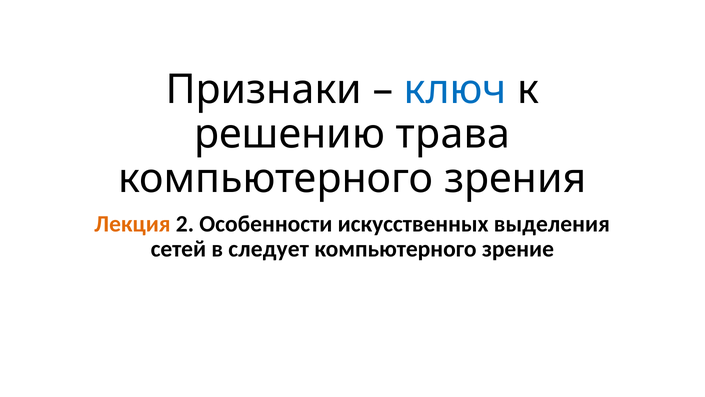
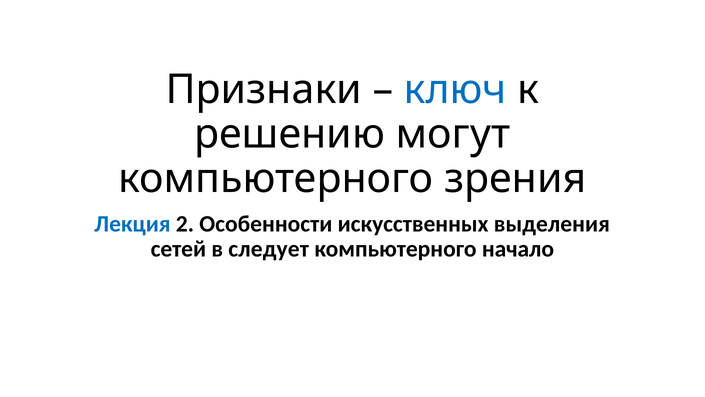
трава: трава -> могут (453, 134)
Лекция colour: orange -> blue (132, 223)
зрение: зрение -> начало (518, 249)
